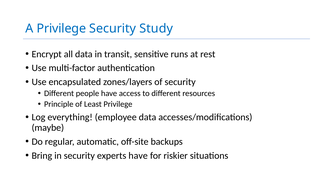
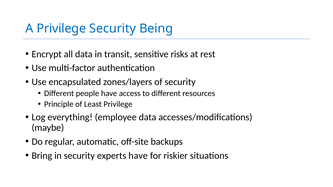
Study: Study -> Being (156, 29)
runs: runs -> risks (179, 54)
